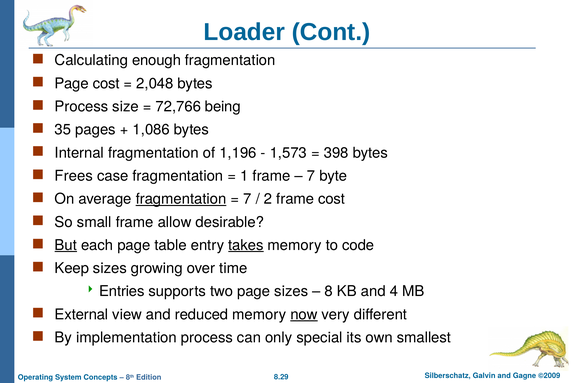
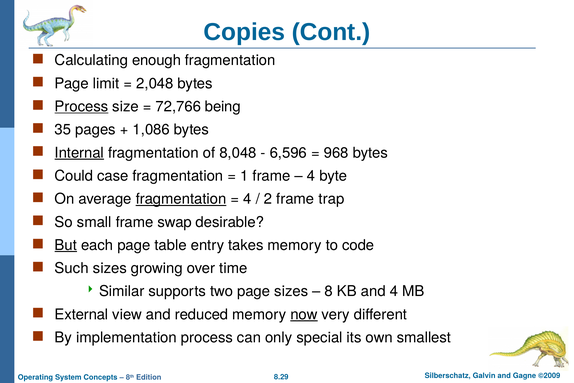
Loader: Loader -> Copies (244, 32)
Page cost: cost -> limit (106, 83)
Process underline: none -> present (81, 106)
Internal underline: none -> present (79, 153)
1,196: 1,196 -> 8,048 (238, 153)
1,573: 1,573 -> 6,596 (288, 153)
398: 398 -> 968 (336, 153)
Frees: Frees -> Could (74, 176)
7: 7 -> 4 (311, 176)
7: 7 -> 4 (247, 199)
frame cost: cost -> trap (331, 199)
allow: allow -> swap (175, 222)
takes underline: present -> none (246, 245)
Keep: Keep -> Such (72, 268)
Entries: Entries -> Similar (122, 291)
